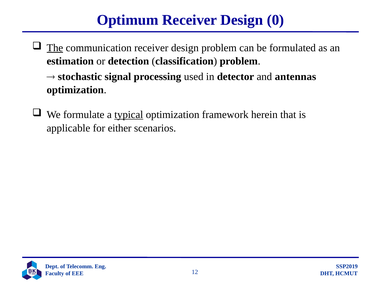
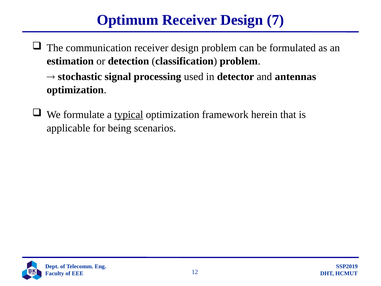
0: 0 -> 7 (275, 20)
The underline: present -> none (55, 48)
either: either -> being (120, 128)
